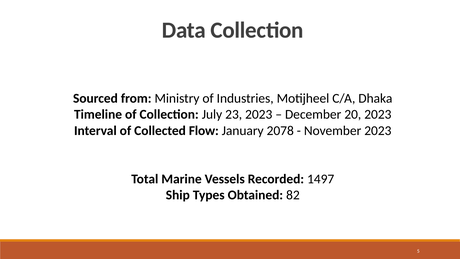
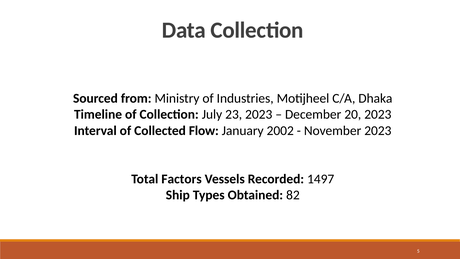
2078: 2078 -> 2002 (280, 131)
Marine: Marine -> Factors (182, 179)
